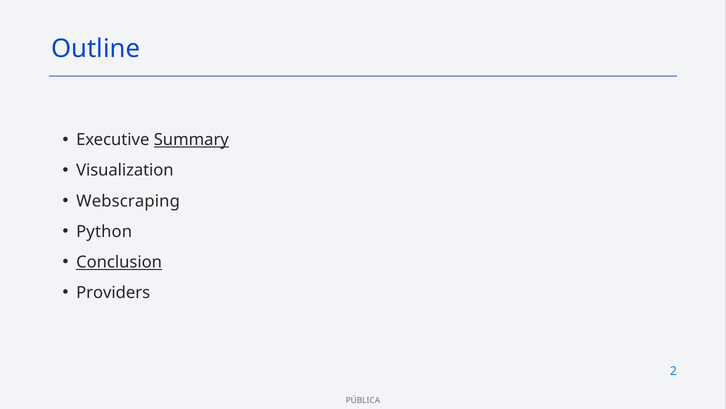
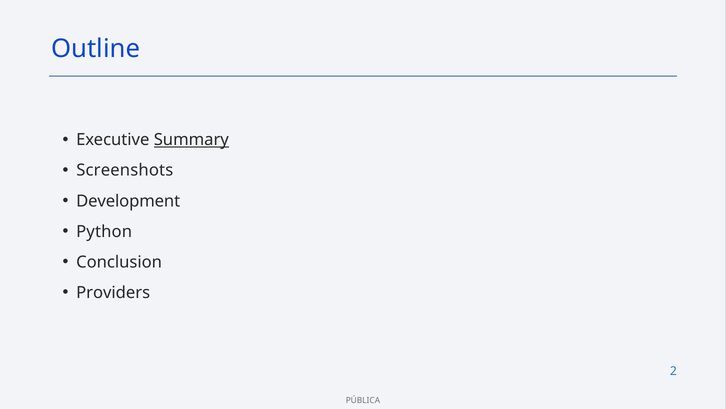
Visualization: Visualization -> Screenshots (125, 170)
Webscraping: Webscraping -> Development (128, 201)
Conclusion underline: present -> none (119, 262)
